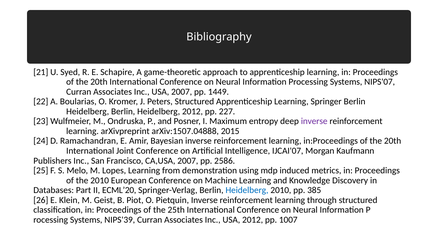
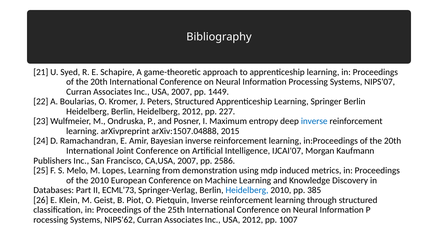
inverse colour: purple -> blue (314, 121)
ECML’20: ECML’20 -> ECML’73 (119, 191)
NIPS'39: NIPS'39 -> NIPS'62 (120, 220)
